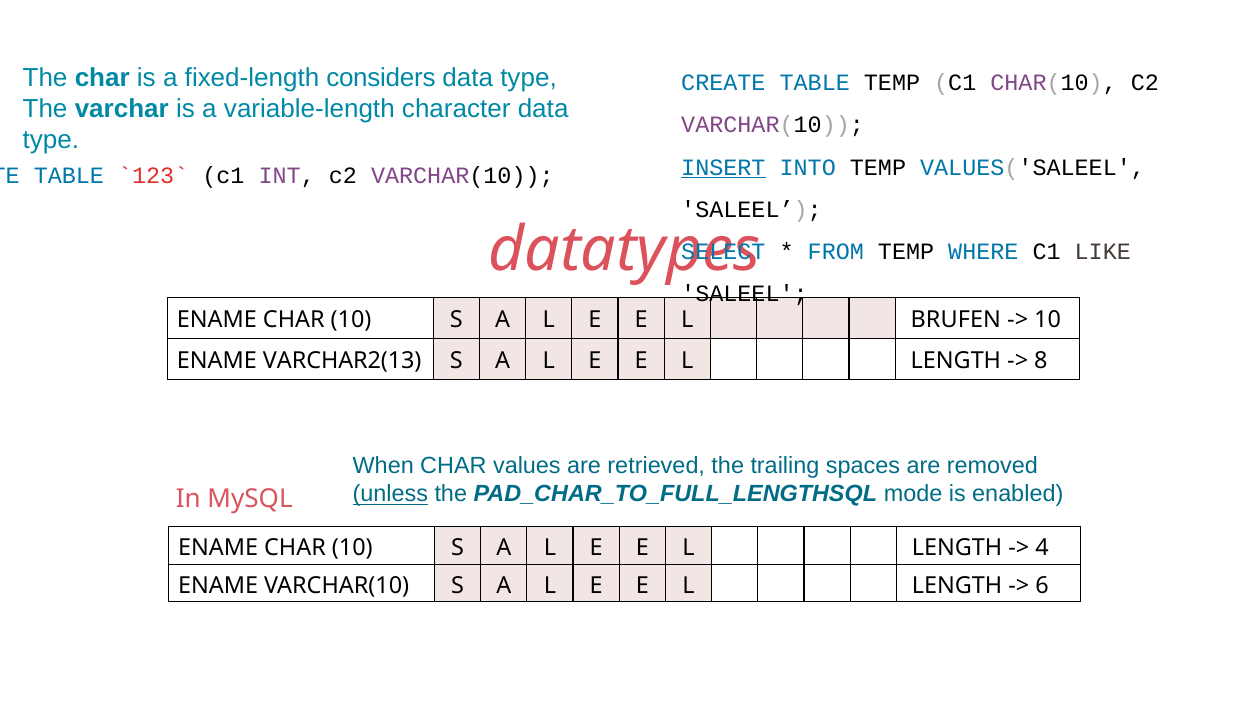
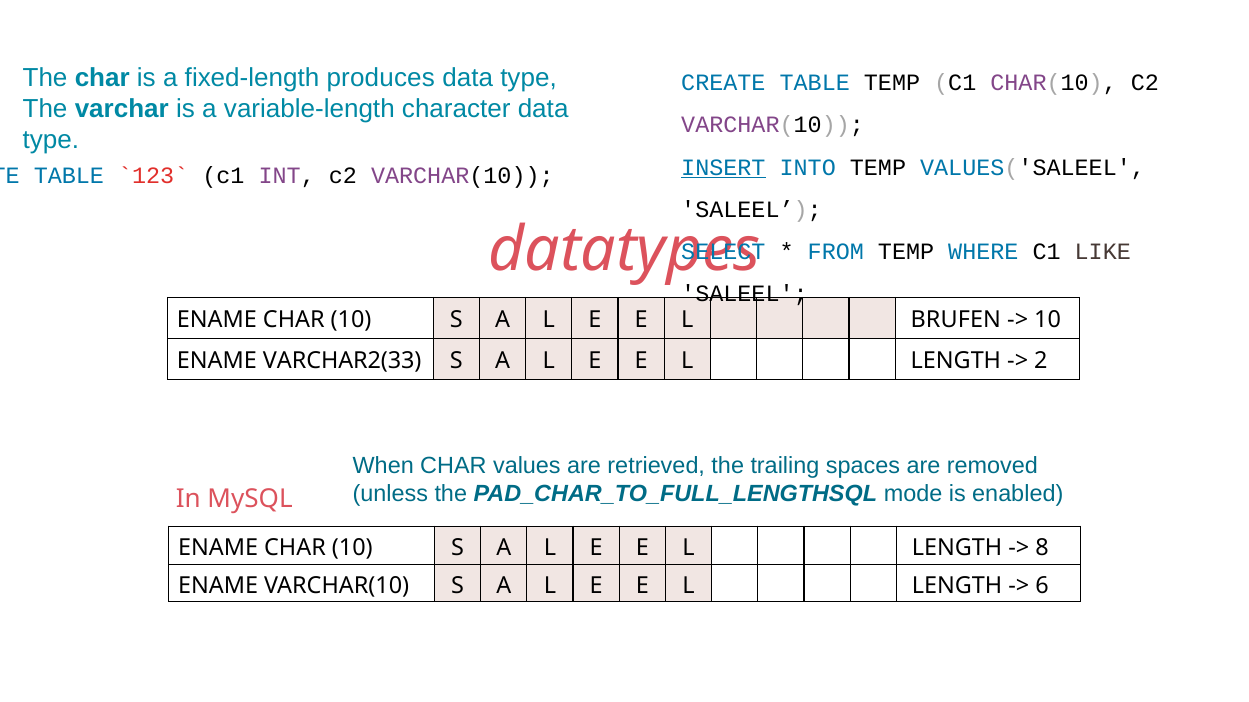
considers: considers -> produces (381, 78)
VARCHAR2(13: VARCHAR2(13 -> VARCHAR2(33 (342, 361)
8: 8 -> 2 (1041, 361)
unless underline: present -> none (390, 495)
4: 4 -> 8 (1042, 549)
